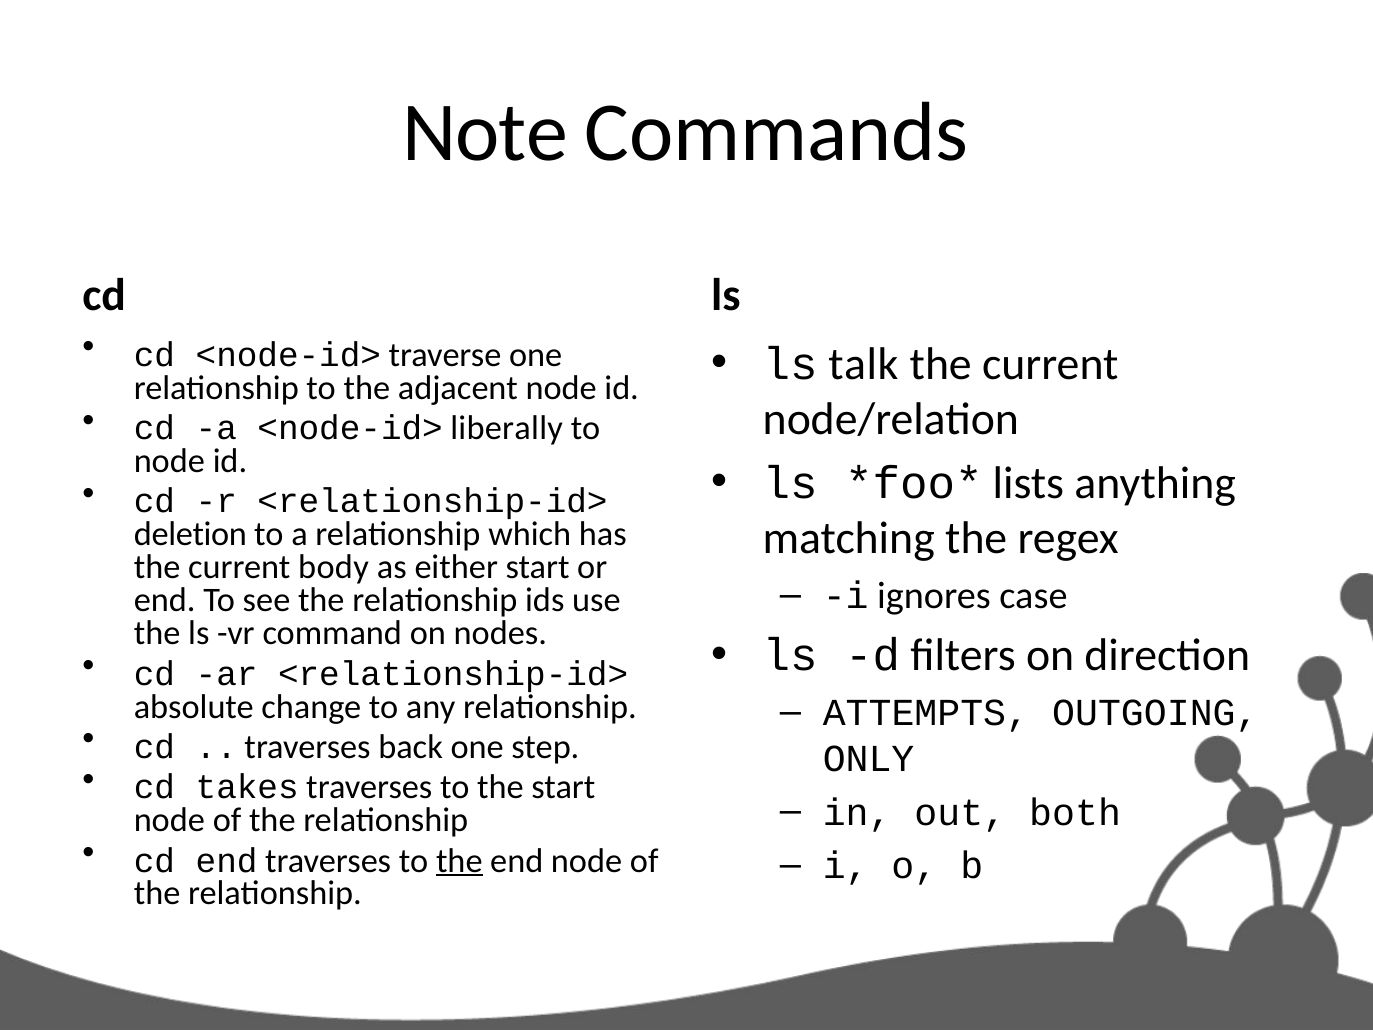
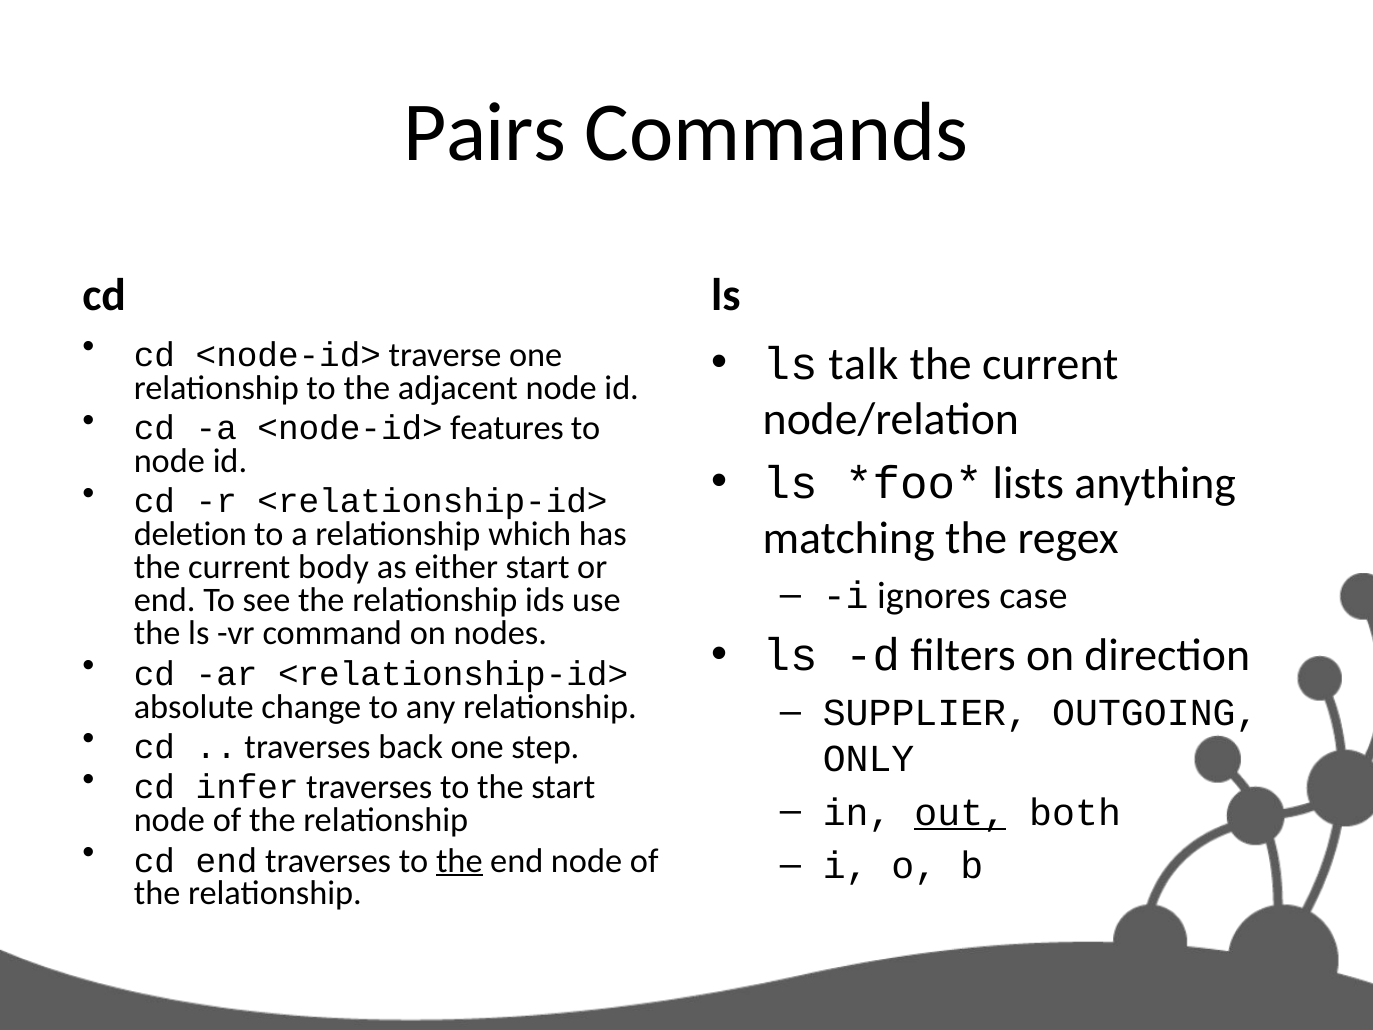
Note: Note -> Pairs (485, 133)
liberally: liberally -> features (507, 428)
ATTEMPTS: ATTEMPTS -> SUPPLIER (926, 713)
takes: takes -> infer (247, 787)
out underline: none -> present (960, 812)
